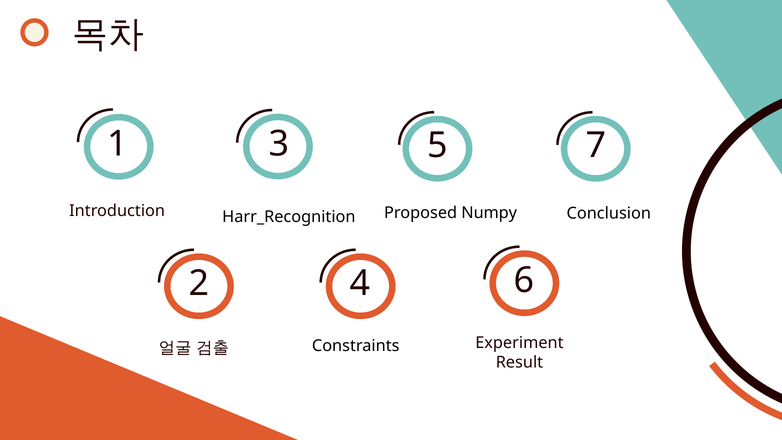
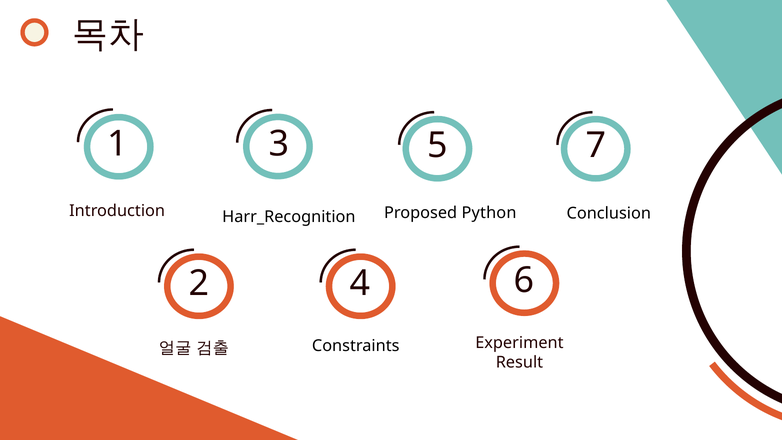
Numpy: Numpy -> Python (489, 213)
